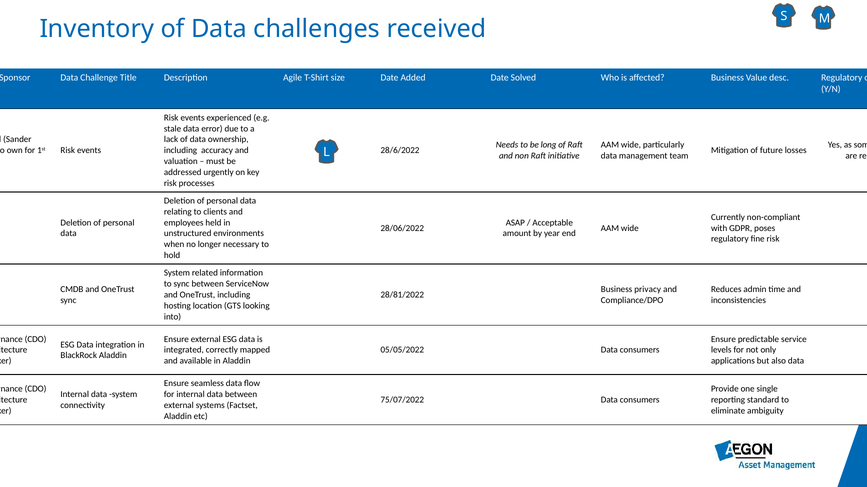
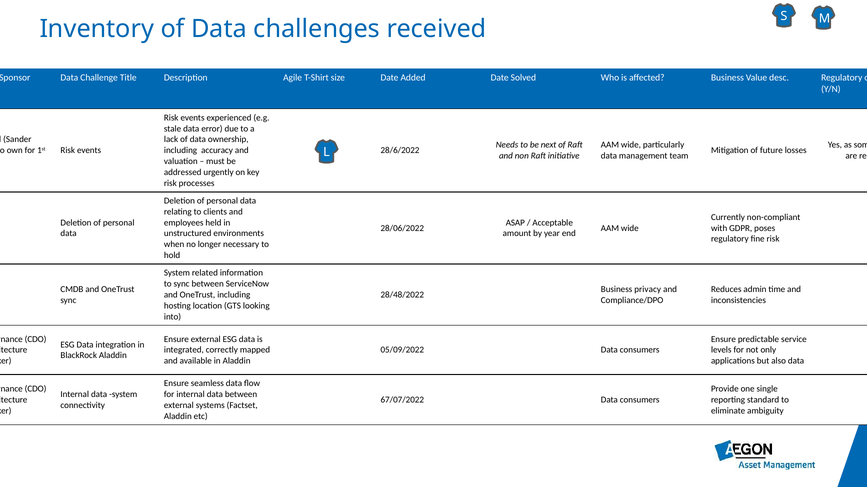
long: long -> next (549, 145)
28/81/2022: 28/81/2022 -> 28/48/2022 (402, 295)
05/05/2022: 05/05/2022 -> 05/09/2022 (402, 351)
75/07/2022: 75/07/2022 -> 67/07/2022 (402, 400)
